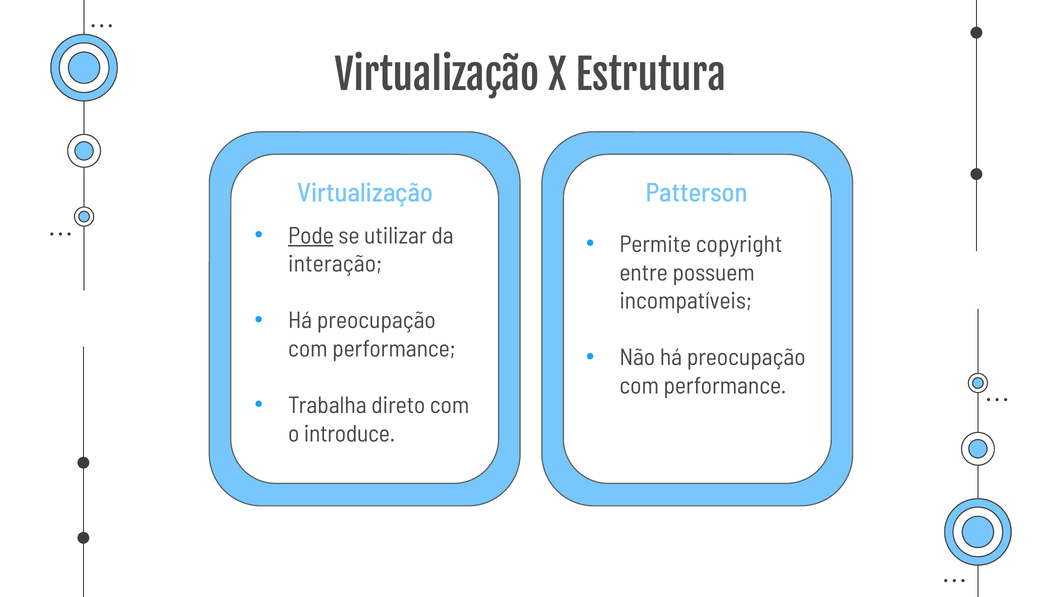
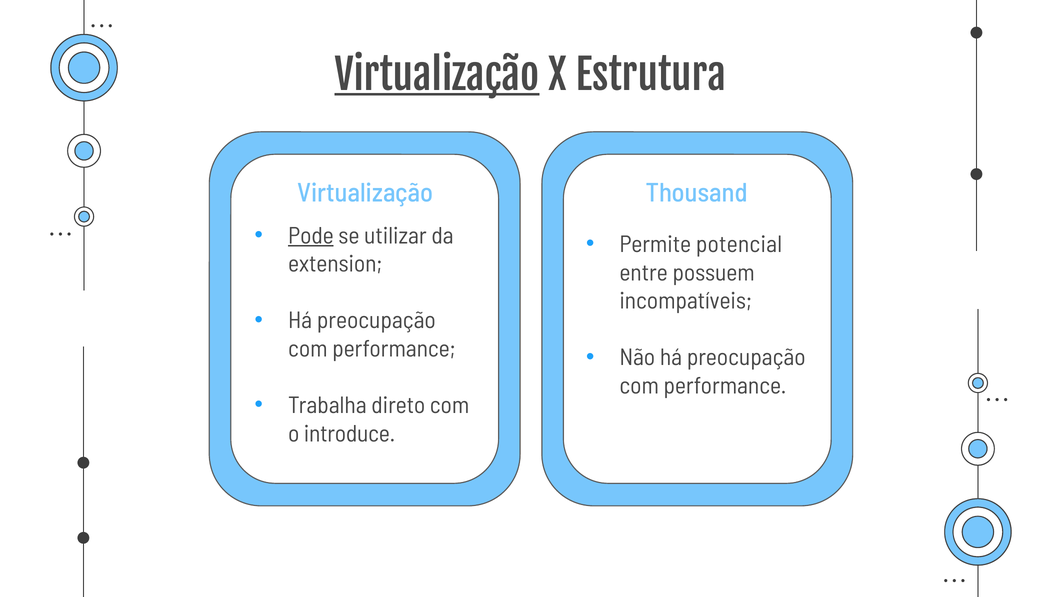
Virtualização underline: none -> present (437, 77)
Patterson: Patterson -> Thousand (697, 193)
copyright: copyright -> potencial (739, 245)
interação: interação -> extension (335, 264)
